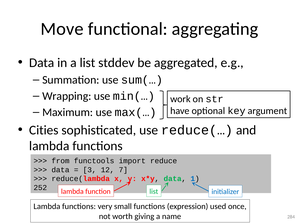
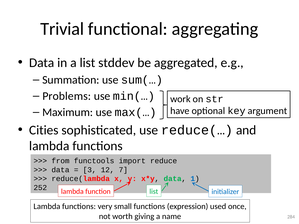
Move: Move -> Trivial (62, 29)
Wrapping: Wrapping -> Problems (67, 96)
